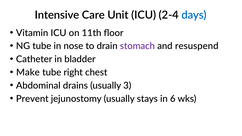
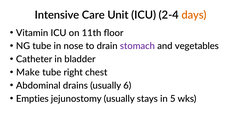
days colour: blue -> orange (194, 15)
resuspend: resuspend -> vegetables (197, 46)
3: 3 -> 6 (127, 86)
Prevent: Prevent -> Empties (32, 99)
6: 6 -> 5 (173, 99)
